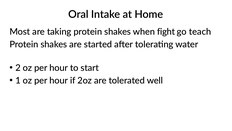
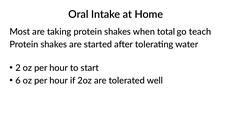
fight: fight -> total (166, 32)
1: 1 -> 6 (18, 80)
